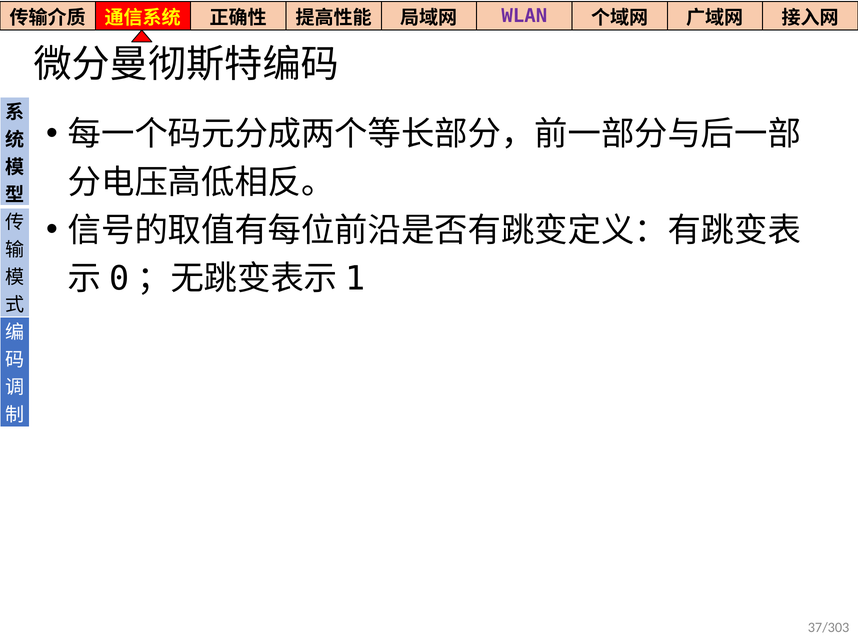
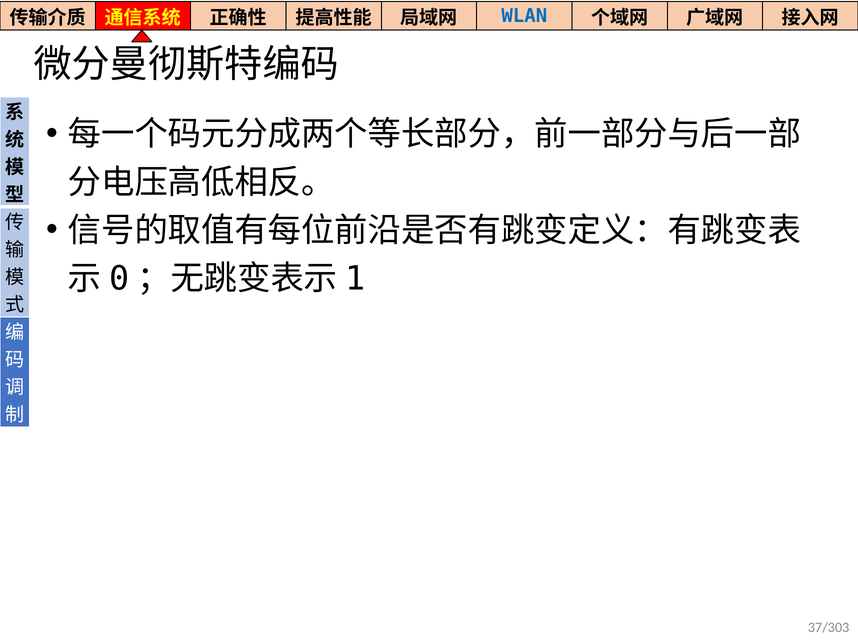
WLAN colour: purple -> blue (524, 16)
